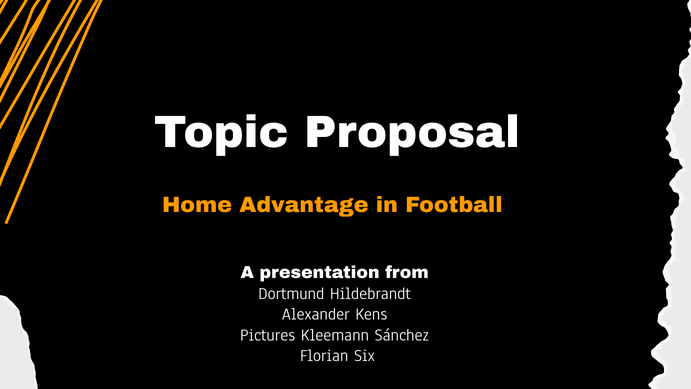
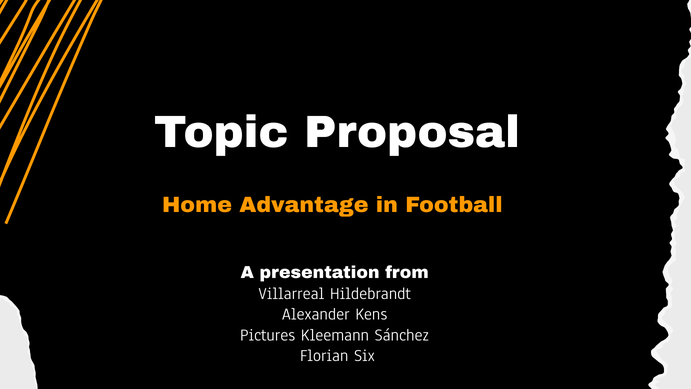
Dortmund: Dortmund -> Villarreal (291, 293)
